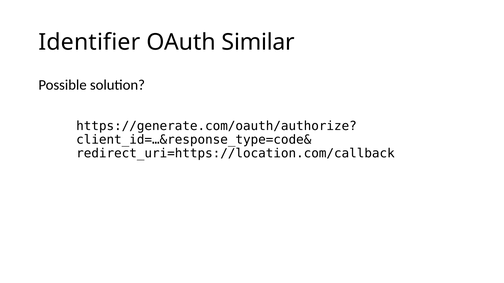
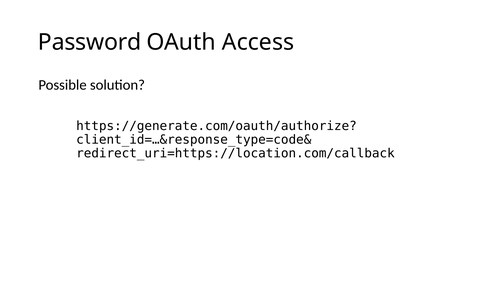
Identifier: Identifier -> Password (90, 42)
Similar: Similar -> Access (258, 42)
